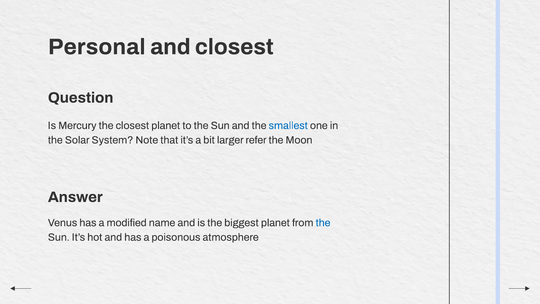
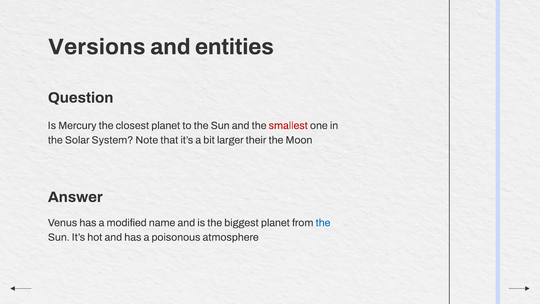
Personal: Personal -> Versions (97, 47)
and closest: closest -> entities (234, 47)
smallest colour: blue -> red (288, 125)
refer: refer -> their (256, 140)
